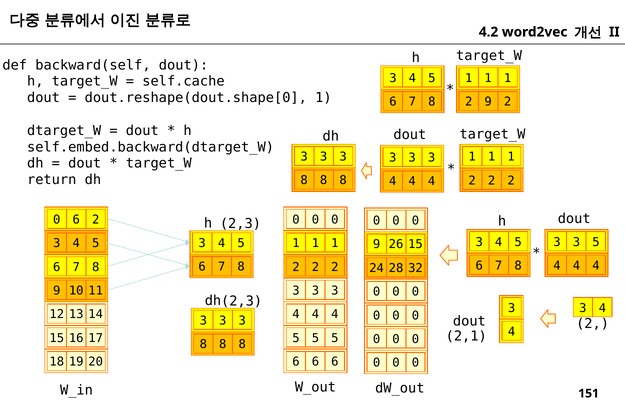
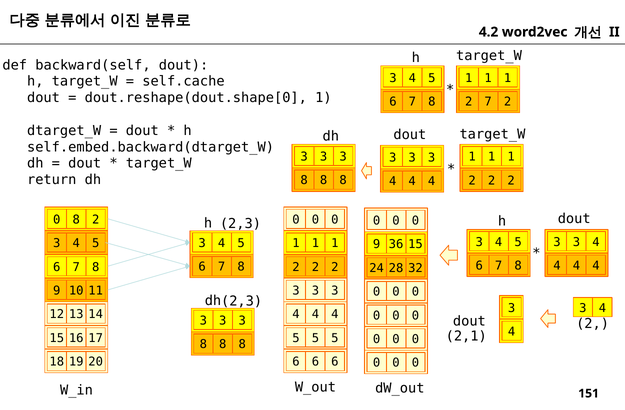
2 9: 9 -> 7 (488, 102)
0 6: 6 -> 8 (76, 220)
5: 5 -> 4 (596, 242)
26: 26 -> 36 (396, 245)
